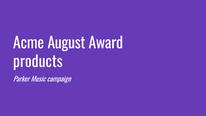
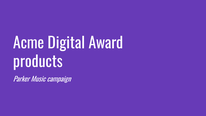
August: August -> Digital (66, 43)
